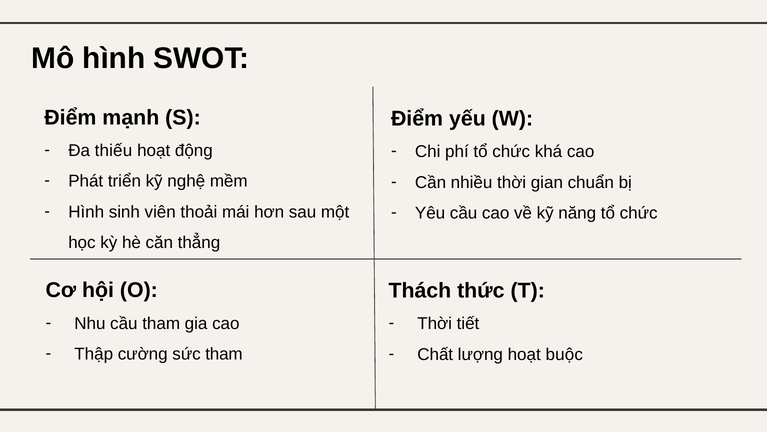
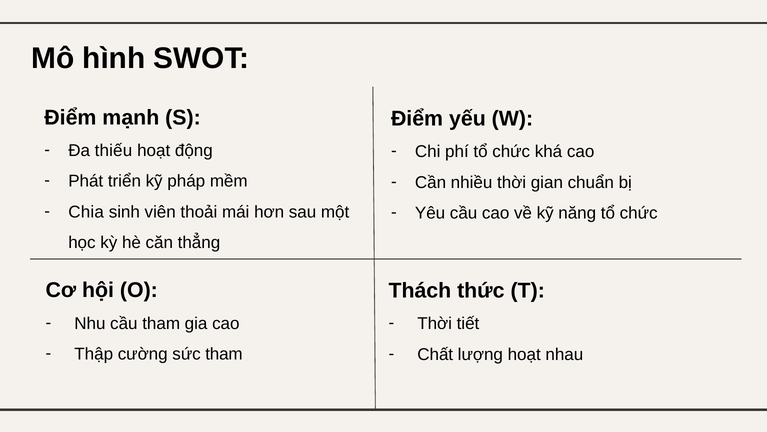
nghệ: nghệ -> pháp (186, 181)
Hình: Hình -> Chia (86, 212)
buộc: buộc -> nhau (564, 354)
